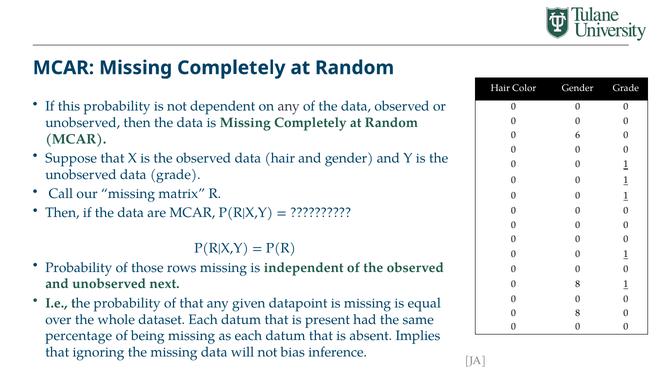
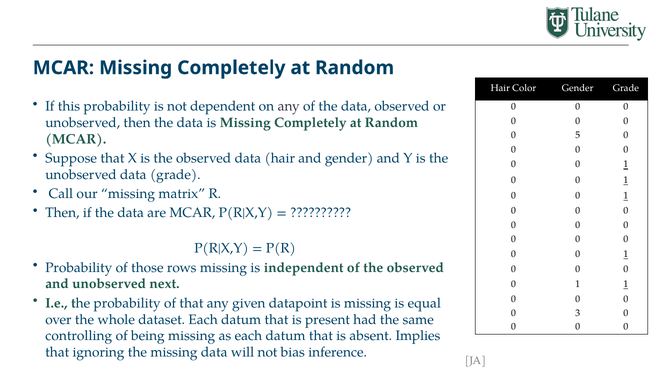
6: 6 -> 5 (578, 135)
8: 8 -> 1 (578, 284)
8: 8 -> 3 (578, 313)
percentage: percentage -> controlling (79, 336)
